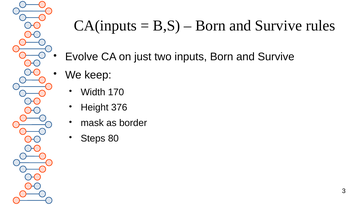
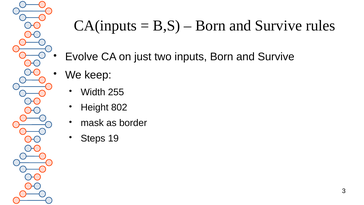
170: 170 -> 255 (116, 92)
376: 376 -> 802 (119, 107)
80: 80 -> 19 (113, 138)
